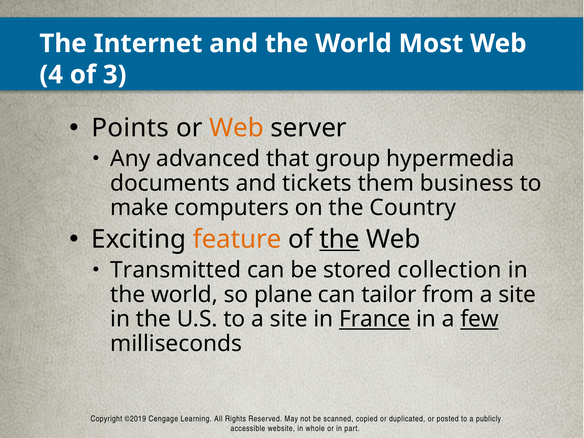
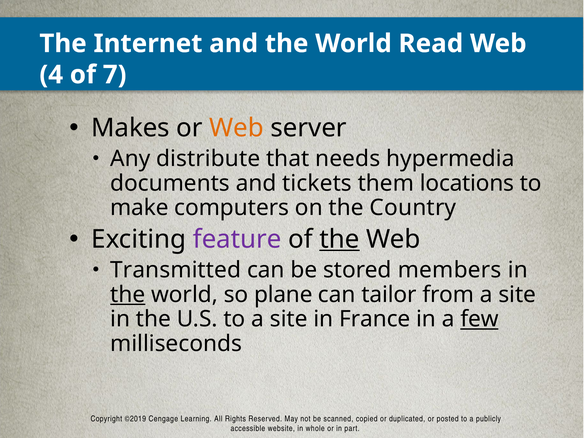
Most: Most -> Read (431, 44)
3: 3 -> 7 (115, 75)
Points: Points -> Makes (130, 128)
advanced: advanced -> distribute (208, 159)
group: group -> needs (348, 159)
business: business -> locations (467, 183)
feature colour: orange -> purple (237, 239)
collection: collection -> members (450, 270)
the underline: none -> present (128, 295)
France underline: present -> none (375, 319)
